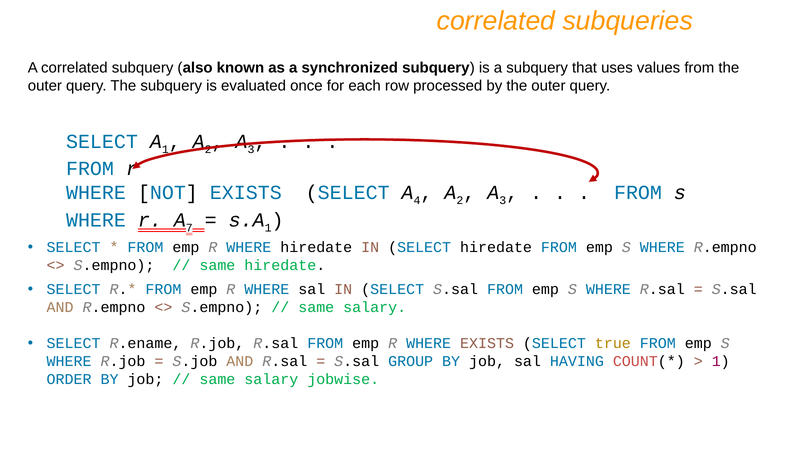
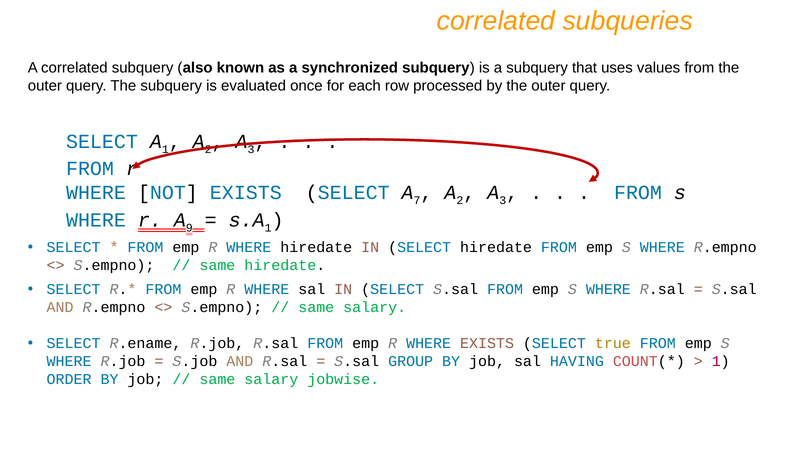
4: 4 -> 7 (417, 200)
7: 7 -> 9 (189, 228)
